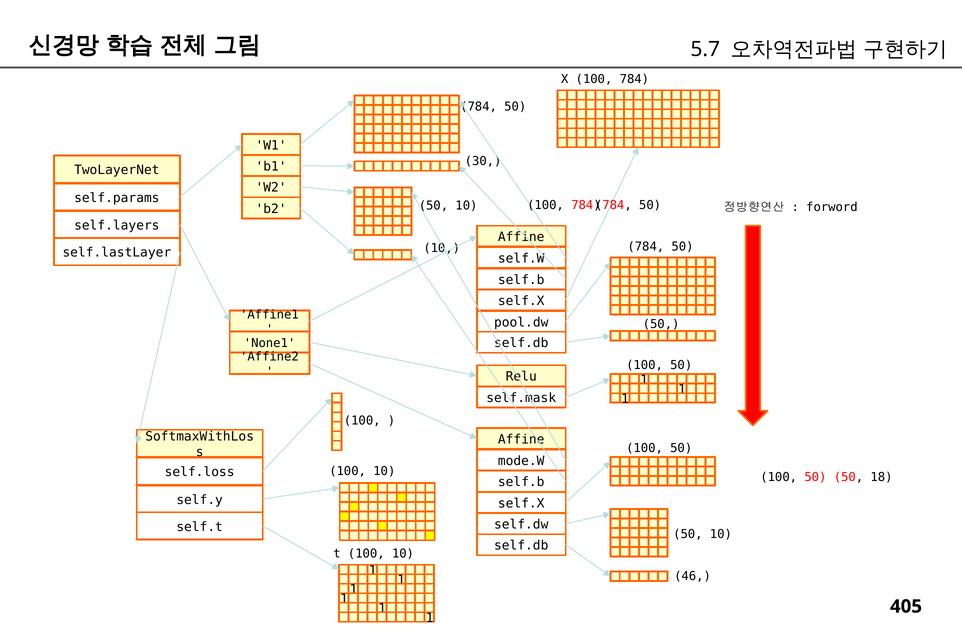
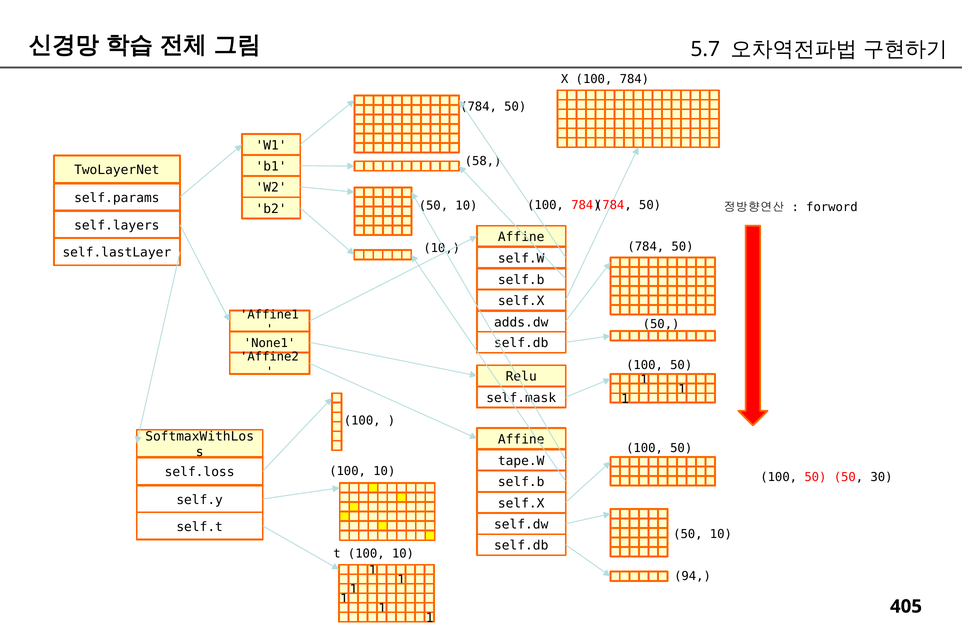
30: 30 -> 58 (483, 161)
pool.dw: pool.dw -> adds.dw (521, 322)
mode.W: mode.W -> tape.W (521, 461)
18: 18 -> 30 (881, 477)
46: 46 -> 94 (693, 576)
